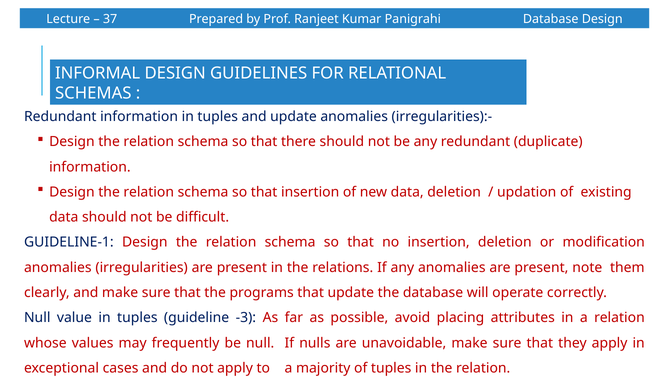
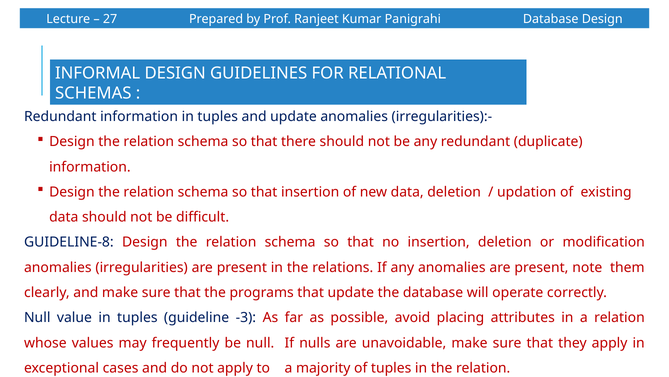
37: 37 -> 27 (110, 19)
GUIDELINE-1: GUIDELINE-1 -> GUIDELINE-8 (69, 242)
